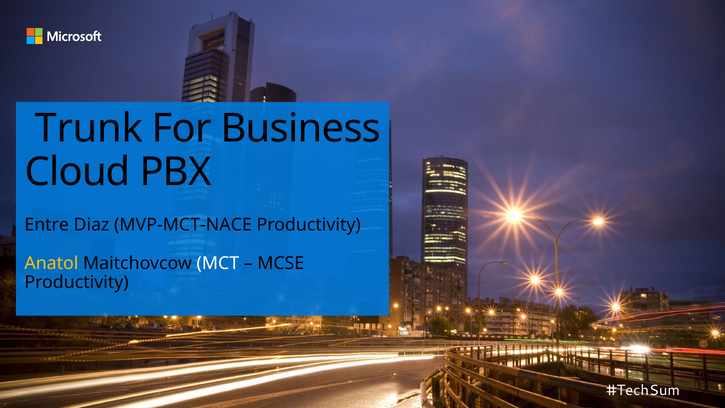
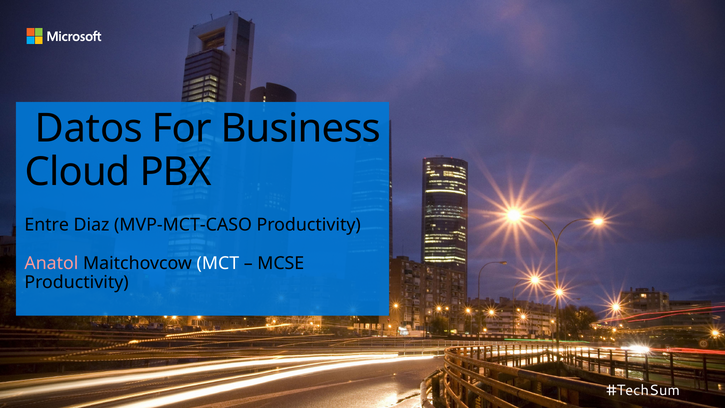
Trunk: Trunk -> Datos (89, 129)
MVP-MCT-NACE: MVP-MCT-NACE -> MVP-MCT-CASO (183, 225)
Anatol colour: yellow -> pink (51, 263)
